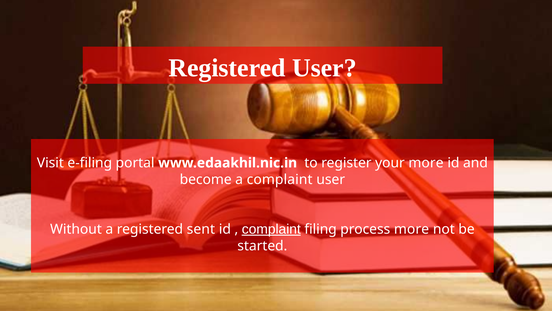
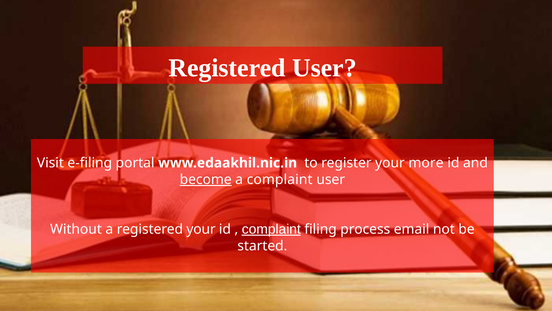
become underline: none -> present (206, 179)
registered sent: sent -> your (201, 229)
process more: more -> email (412, 229)
